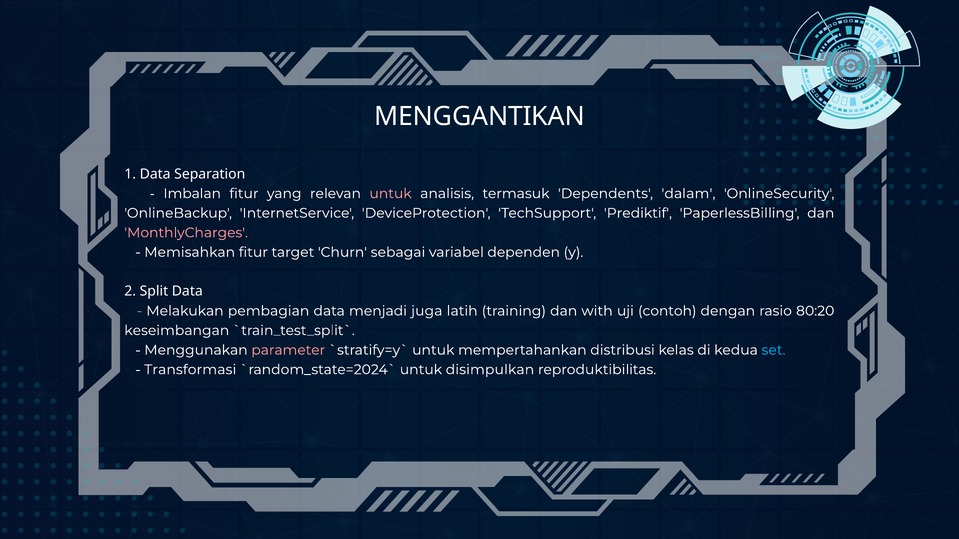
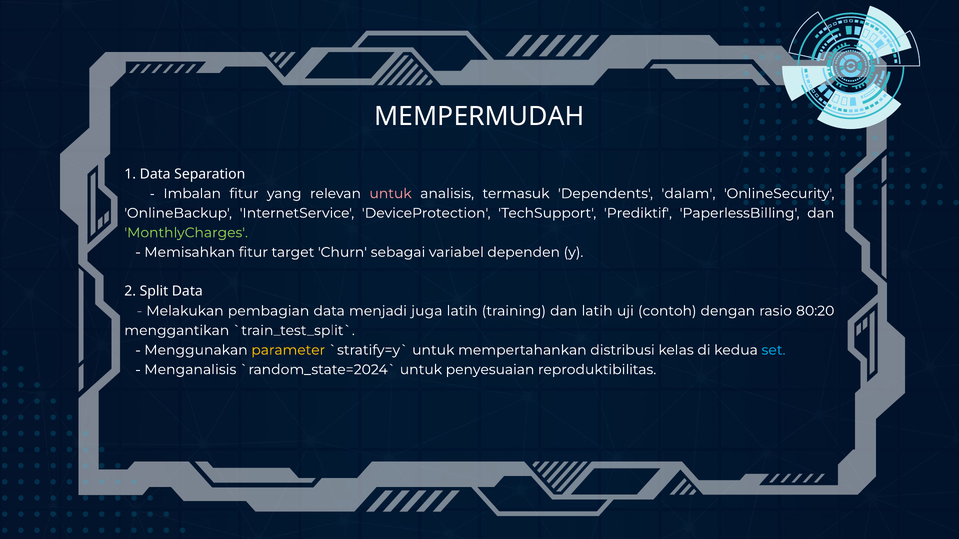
MENGGANTIKAN: MENGGANTIKAN -> MEMPERMUDAH (479, 116)
MonthlyCharges colour: pink -> light green (186, 233)
dan with: with -> latih (597, 311)
keseimbangan: keseimbangan -> menggantikan (177, 331)
parameter colour: pink -> yellow (288, 350)
Transformasi: Transformasi -> Menganalisis (190, 370)
disimpulkan: disimpulkan -> penyesuaian (490, 370)
